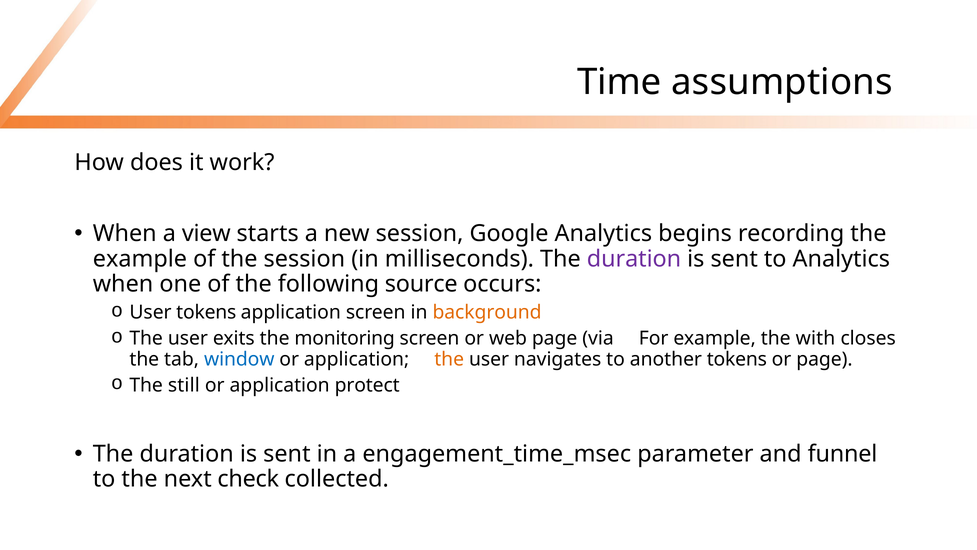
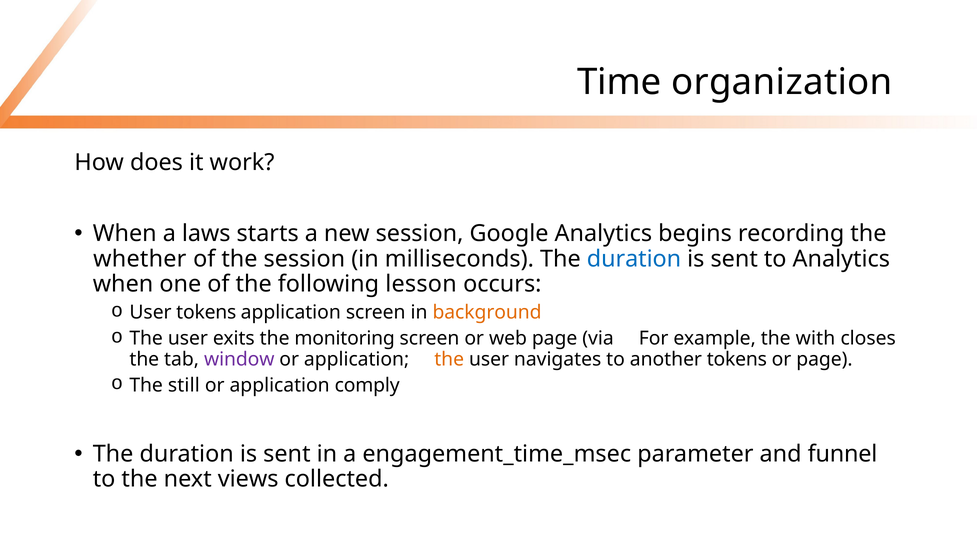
assumptions: assumptions -> organization (782, 82)
view: view -> laws (206, 233)
example: example -> whether (140, 259)
duration colour: purple -> blue (634, 259)
source: source -> lesson (421, 284)
window colour: blue -> purple (239, 359)
protect: protect -> comply (367, 385)
check: check -> views (248, 479)
